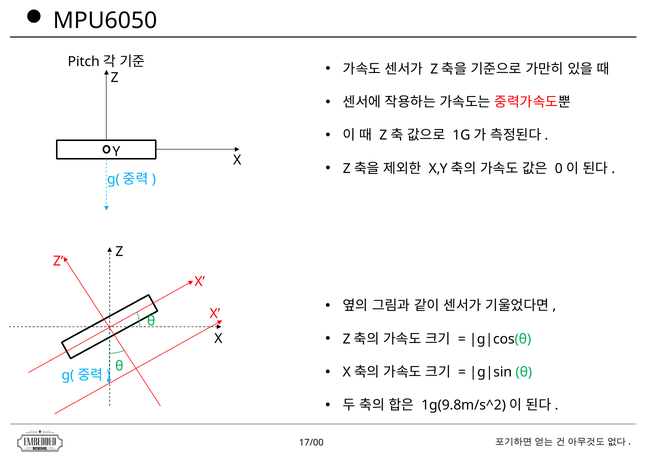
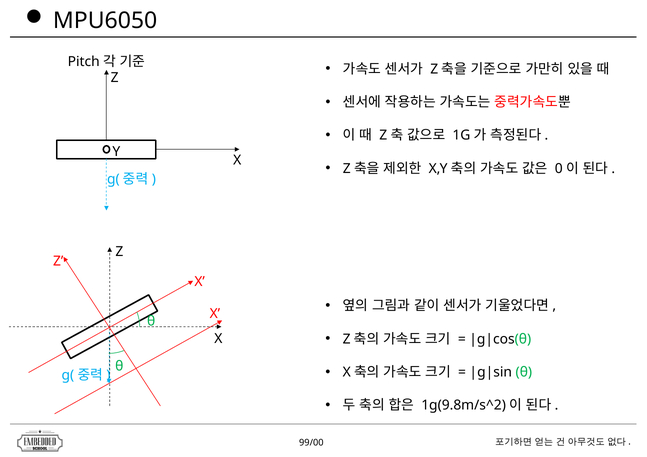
17/00: 17/00 -> 99/00 (311, 443)
